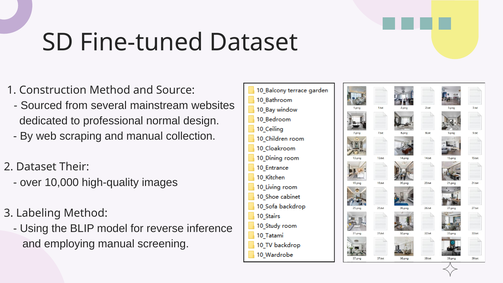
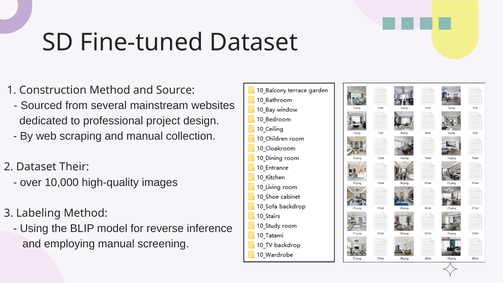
normal: normal -> project (163, 121)
